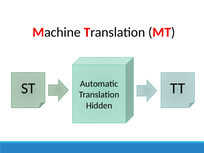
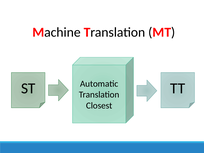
Hidden: Hidden -> Closest (99, 106)
